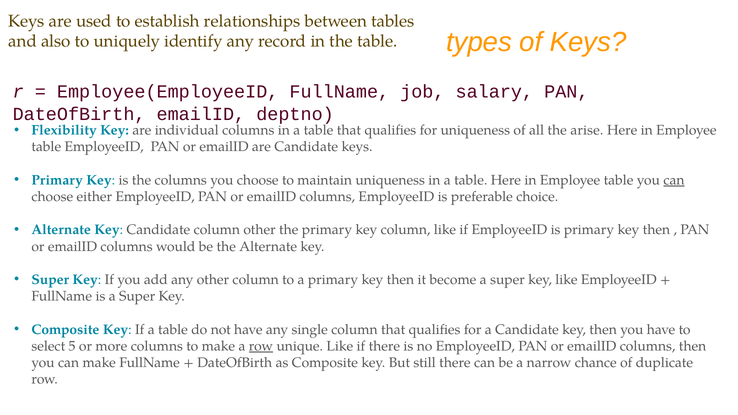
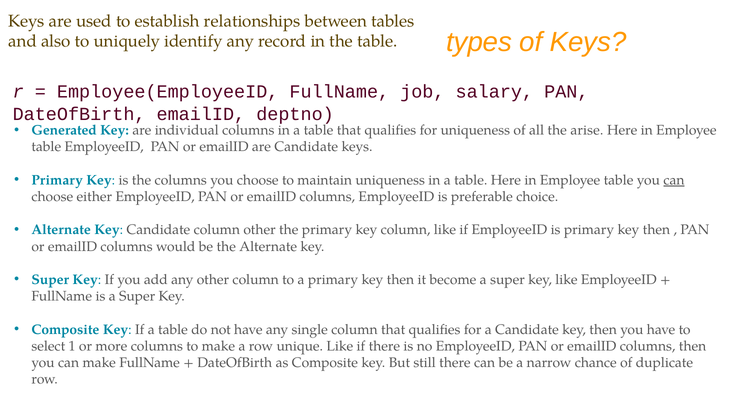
Flexibility: Flexibility -> Generated (64, 130)
5: 5 -> 1 (72, 346)
row underline: present -> none (261, 346)
